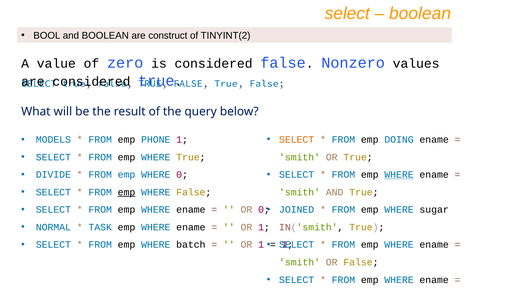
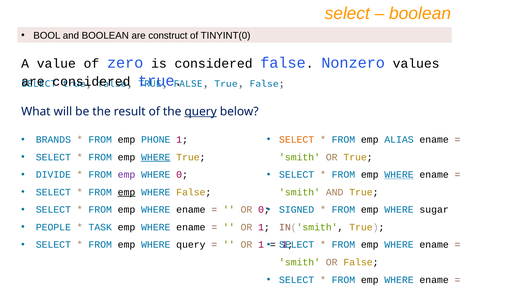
TINYINT(2: TINYINT(2 -> TINYINT(0 (226, 36)
query underline: none -> present (201, 112)
MODELS: MODELS -> BRANDS (53, 140)
DOING: DOING -> ALIAS (399, 140)
WHERE underline: none -> present (156, 157)
emp colour: blue -> purple (127, 175)
JOINED: JOINED -> SIGNED (297, 210)
NORMAL: NORMAL -> PEOPLE (53, 228)
WHERE batch: batch -> query (191, 245)
